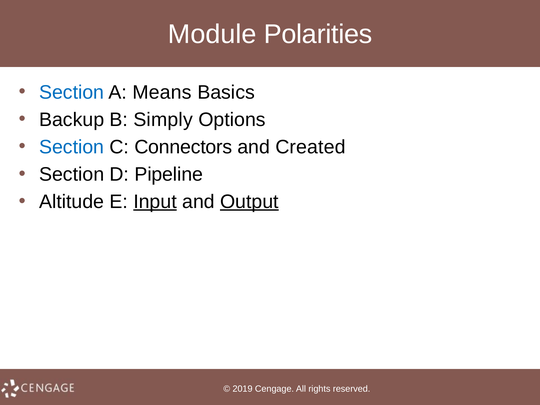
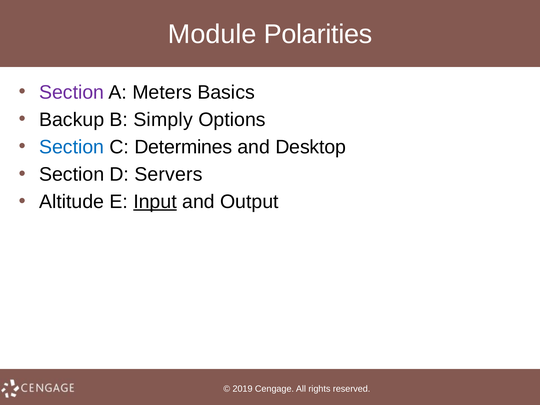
Section colour: blue -> purple (72, 92)
Means: Means -> Meters (162, 92)
Connectors: Connectors -> Determines (183, 147)
Created: Created -> Desktop (311, 147)
Pipeline: Pipeline -> Servers (169, 174)
Output underline: present -> none (249, 202)
